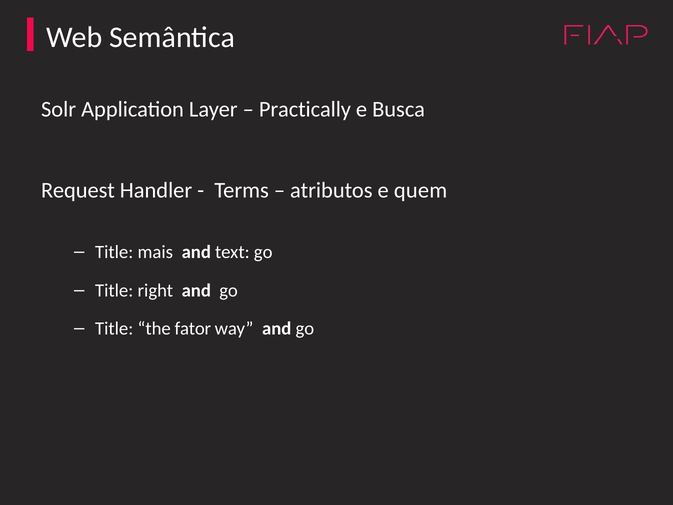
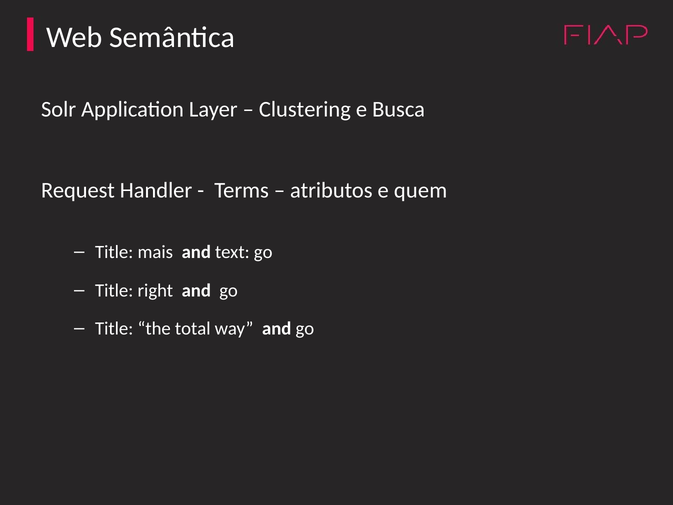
Practically: Practically -> Clustering (305, 109)
fator: fator -> total (193, 328)
